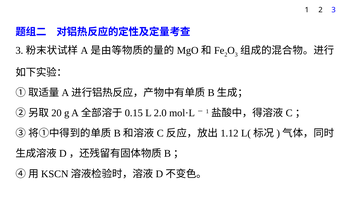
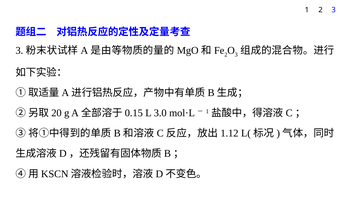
2.0: 2.0 -> 3.0 (160, 113)
